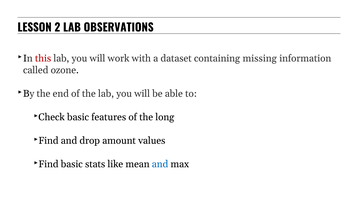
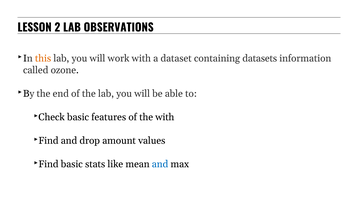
this colour: red -> orange (43, 58)
missing: missing -> datasets (260, 58)
the long: long -> with (165, 117)
